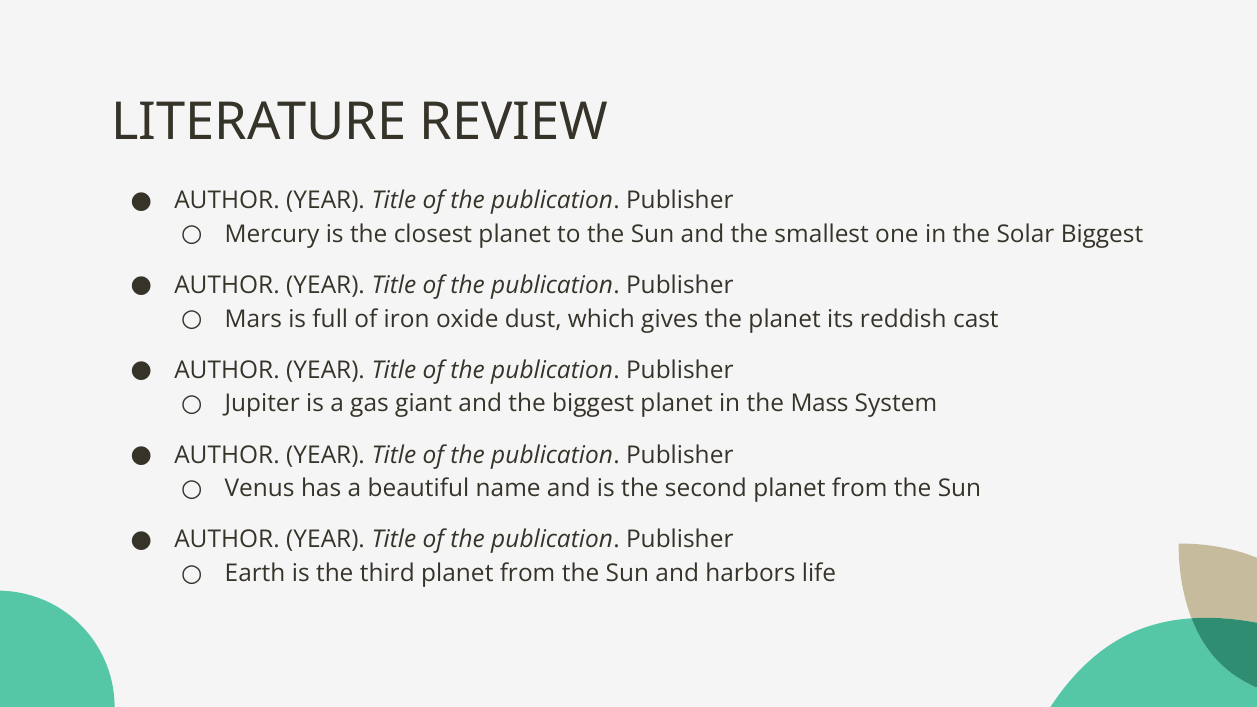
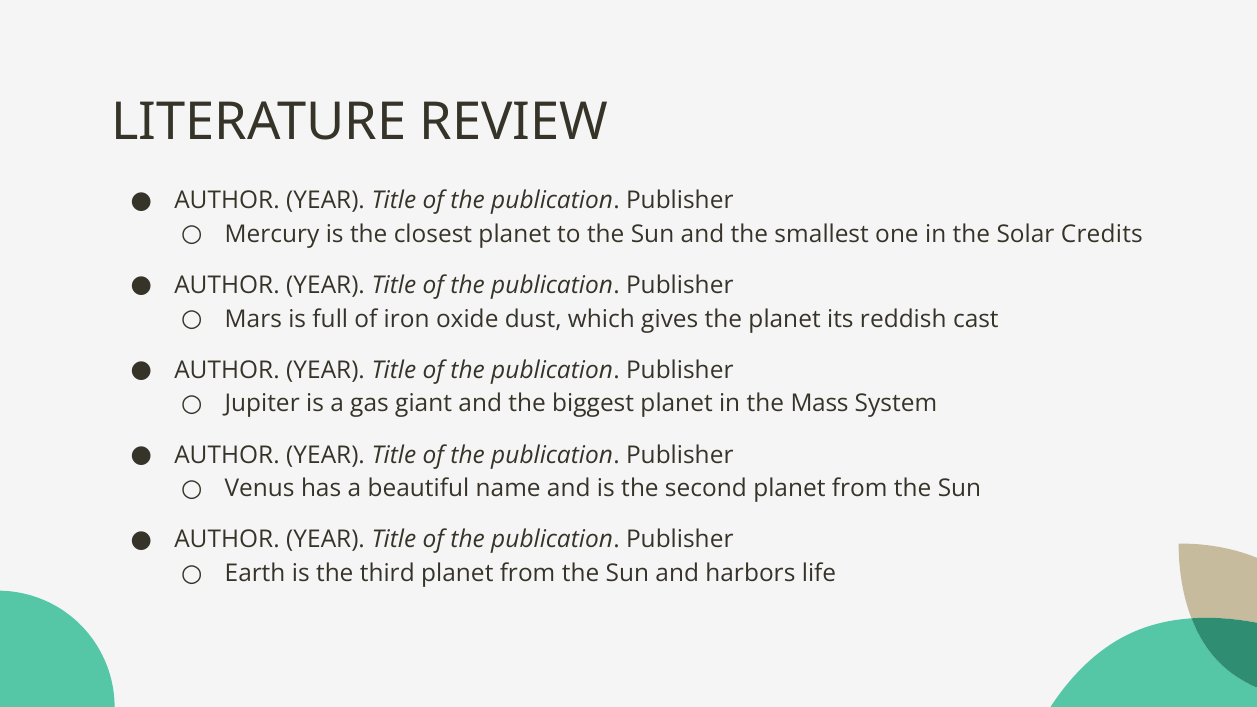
Solar Biggest: Biggest -> Credits (1102, 234)
